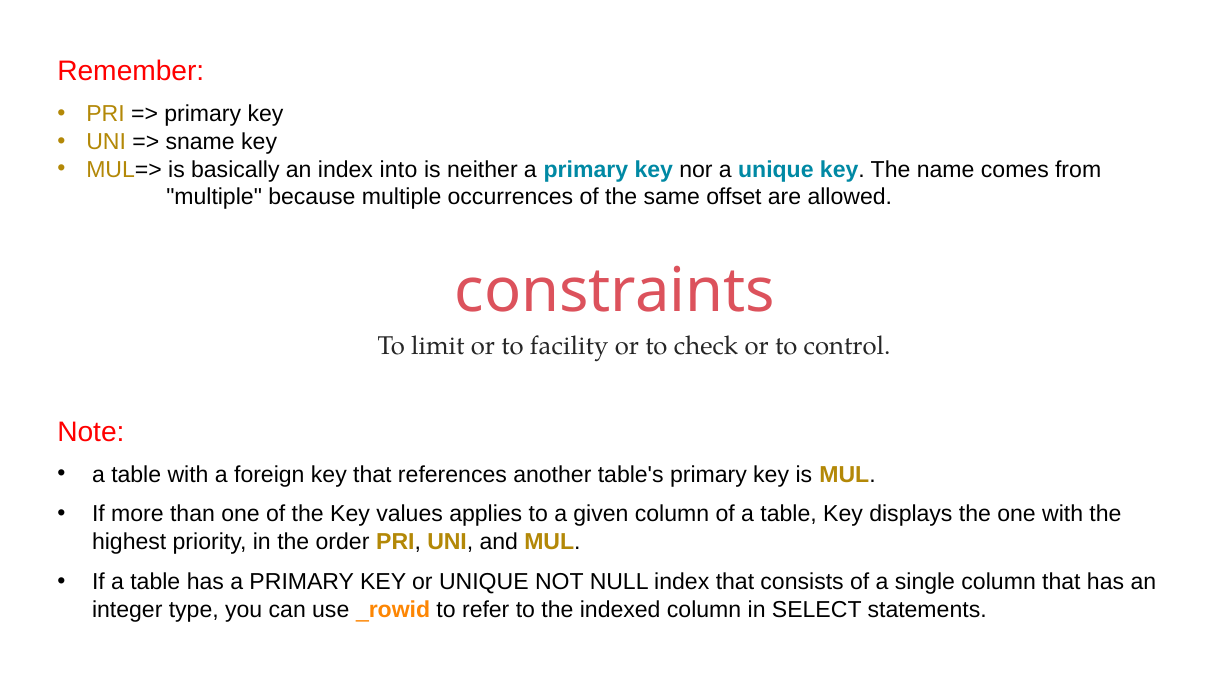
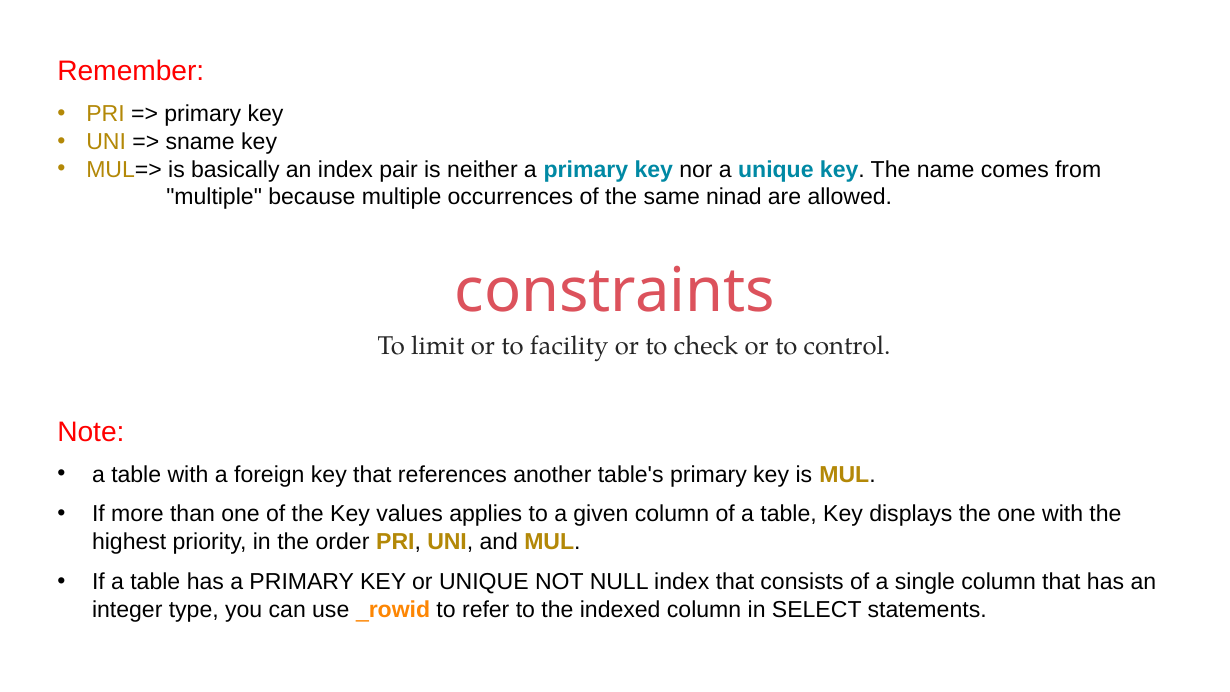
into: into -> pair (399, 170)
offset: offset -> ninad (734, 197)
